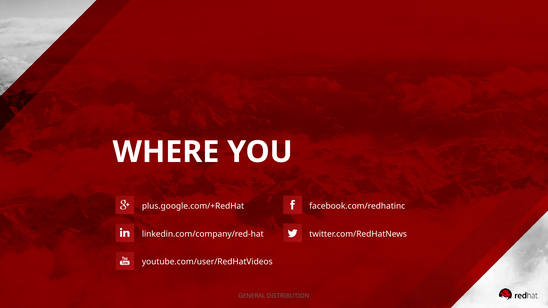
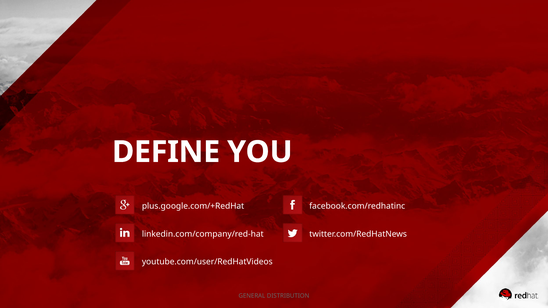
WHERE: WHERE -> DEFINE (166, 152)
